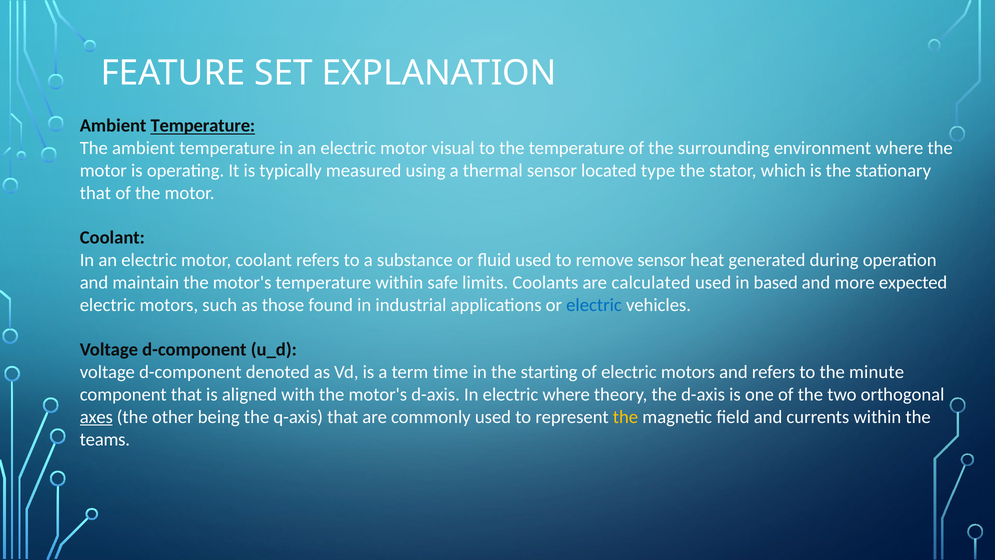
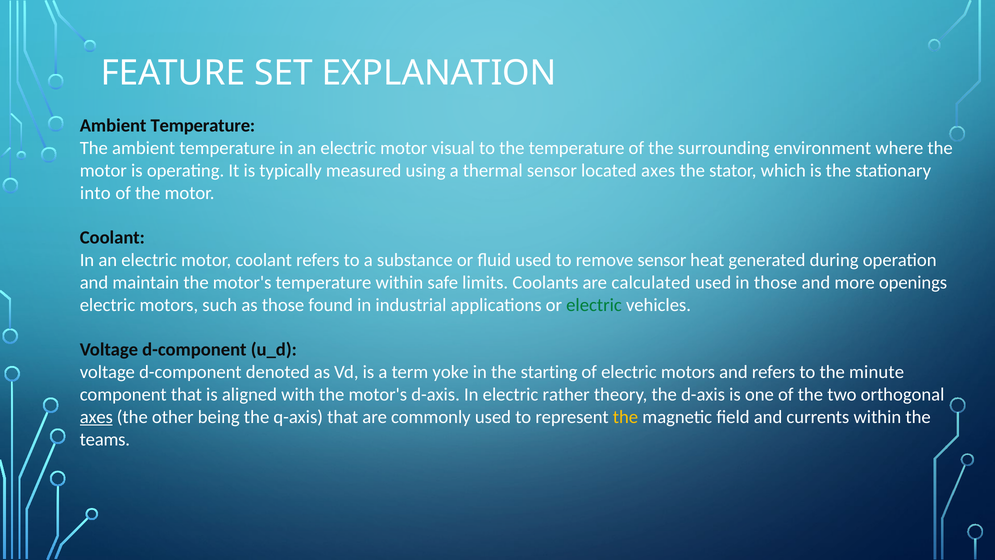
Temperature underline: present -> none (203, 126)
located type: type -> axes (658, 171)
that: that -> into (95, 193)
in based: based -> those (776, 282)
expected: expected -> openings (913, 282)
electric colour: blue -> green (594, 305)
time: time -> yoke (451, 372)
electric where: where -> rather (566, 394)
